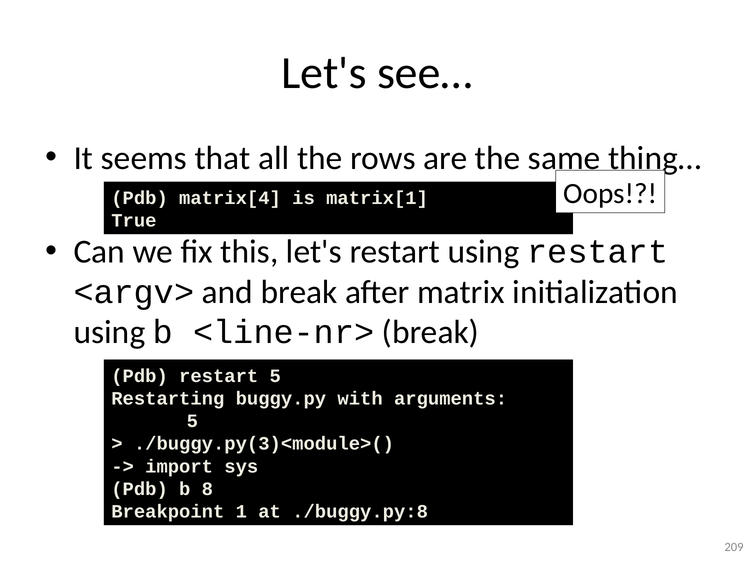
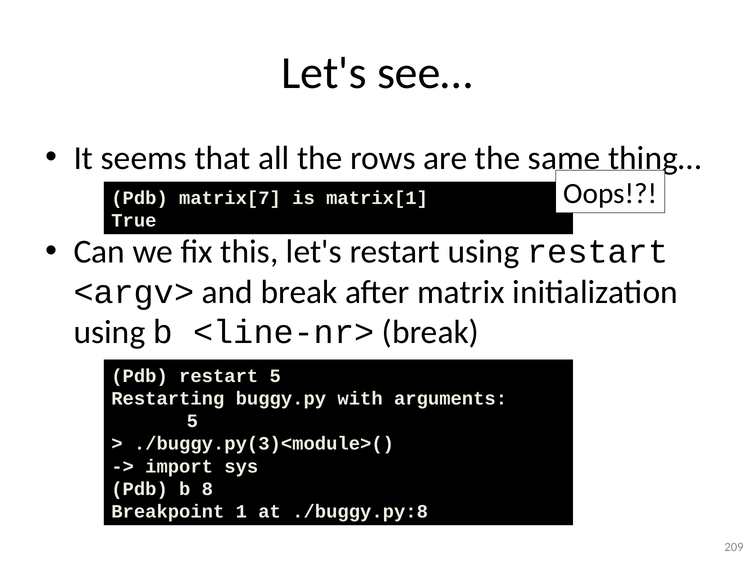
matrix[4: matrix[4 -> matrix[7 (230, 198)
